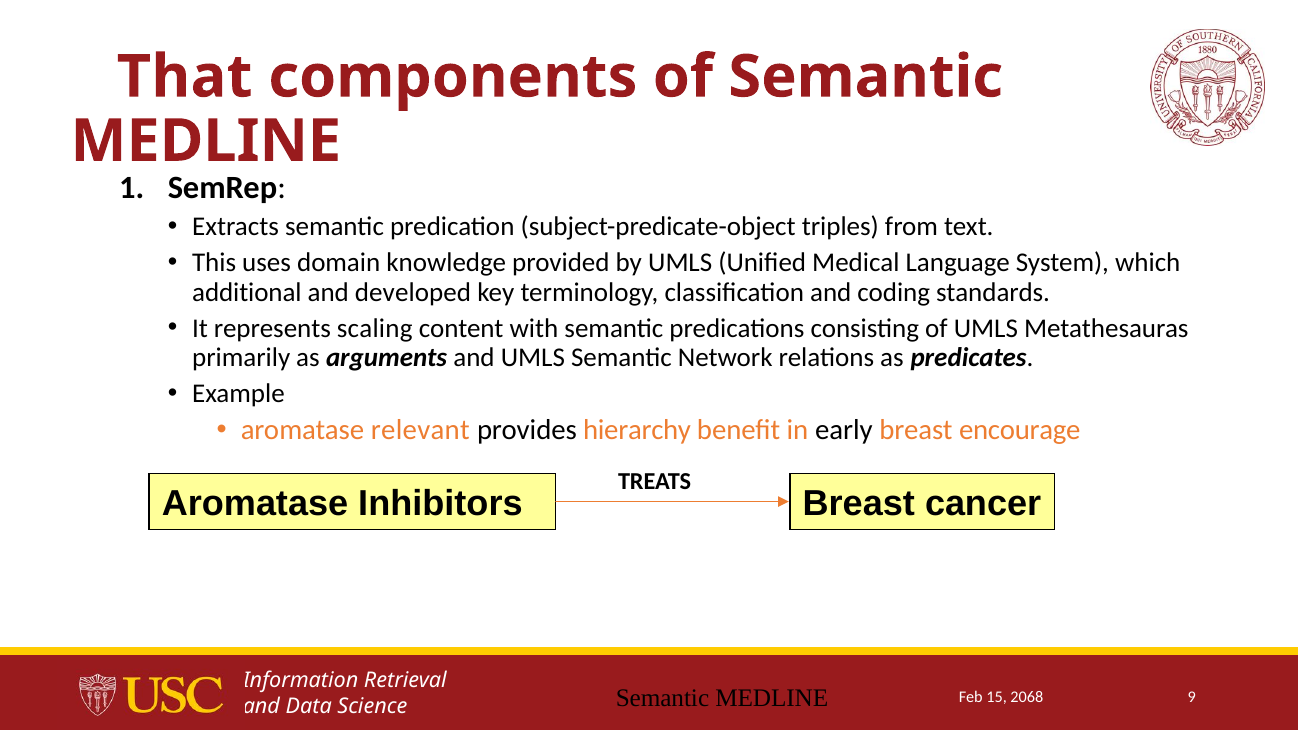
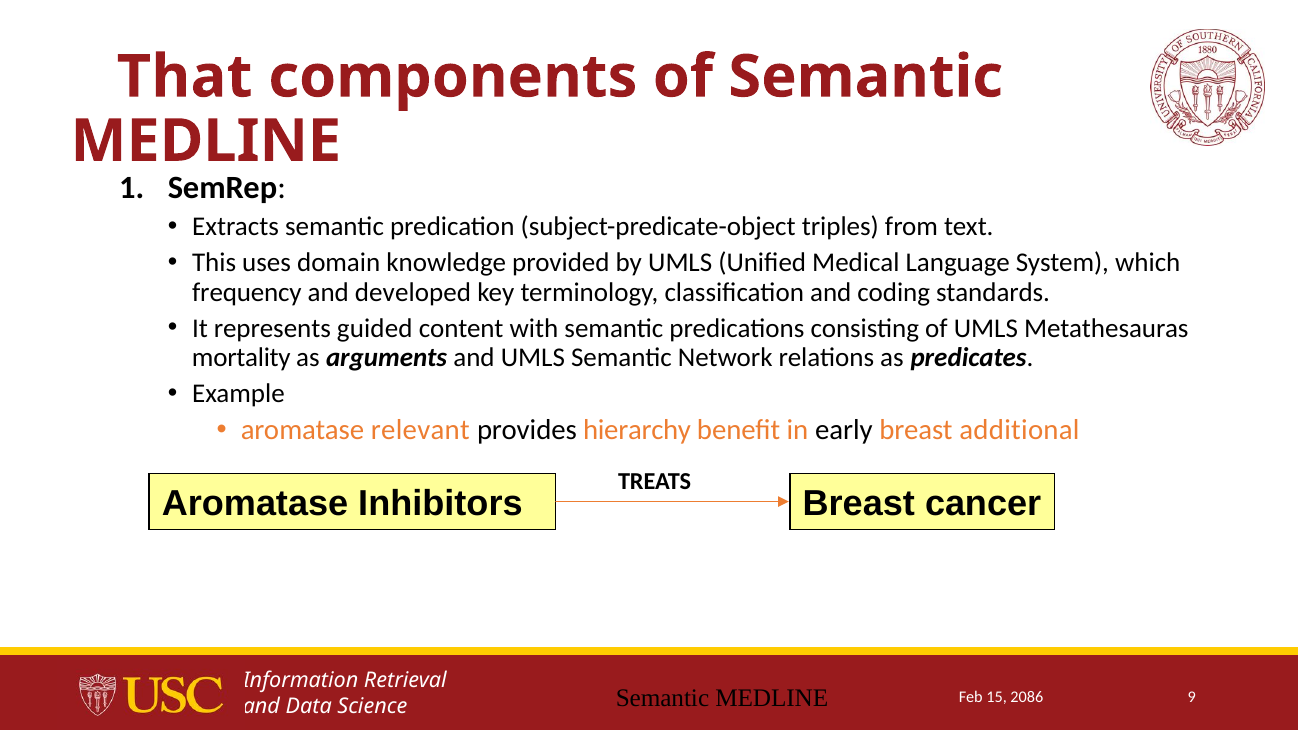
additional: additional -> frequency (247, 292)
scaling: scaling -> guided (375, 328)
primarily: primarily -> mortality (241, 357)
encourage: encourage -> additional (1019, 430)
2068: 2068 -> 2086 (1027, 697)
